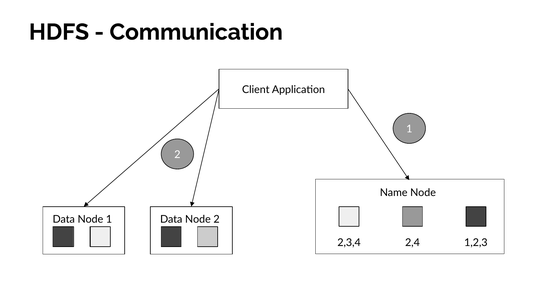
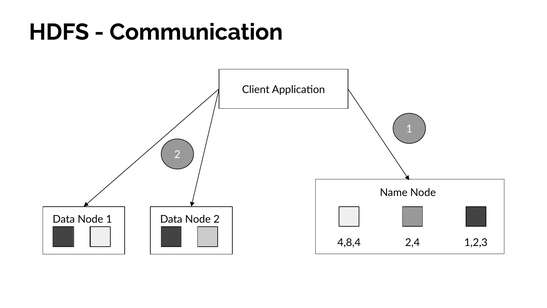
2,3,4: 2,3,4 -> 4,8,4 (349, 242)
